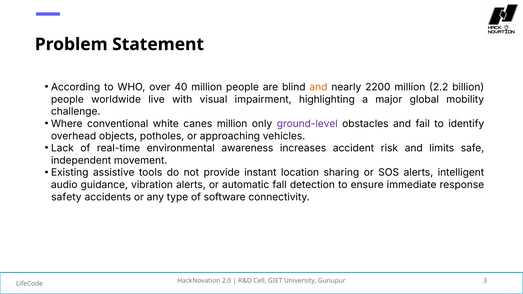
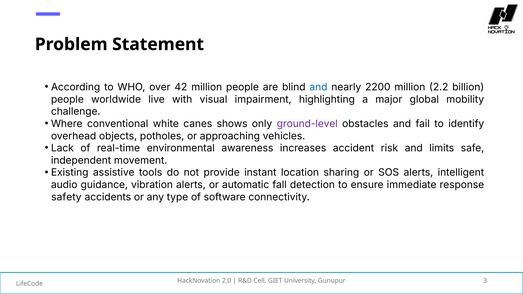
40: 40 -> 42 (181, 87)
and colour: orange -> blue (318, 87)
canes million: million -> shows (232, 124)
